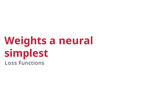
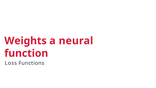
simplest: simplest -> function (26, 53)
